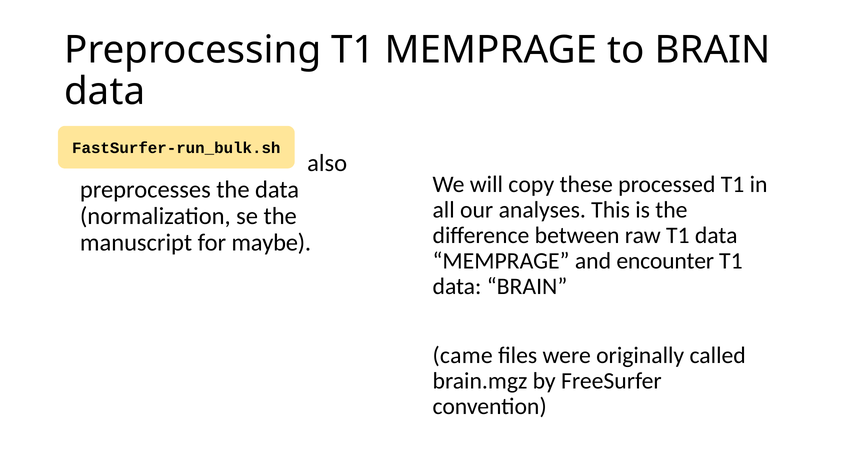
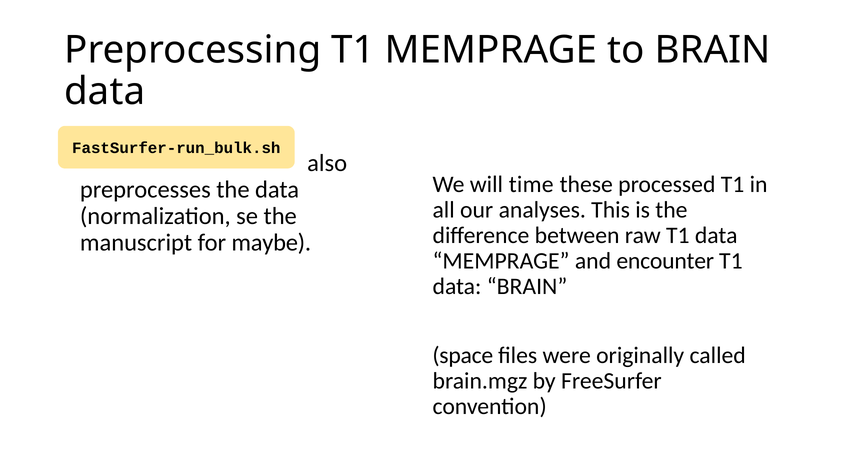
copy: copy -> time (531, 185)
came: came -> space (463, 356)
